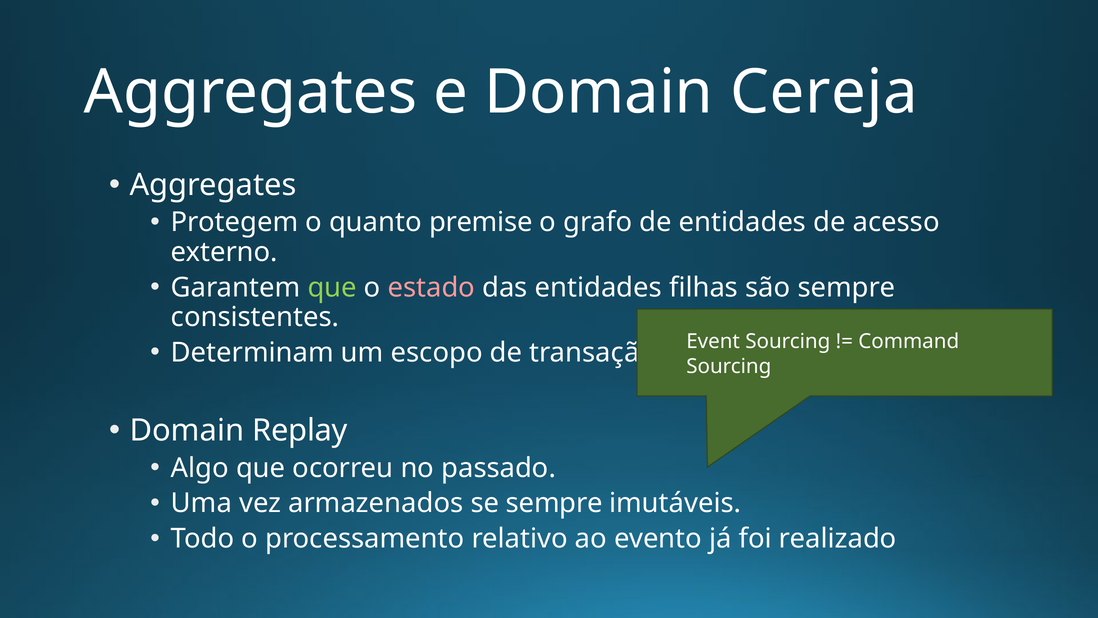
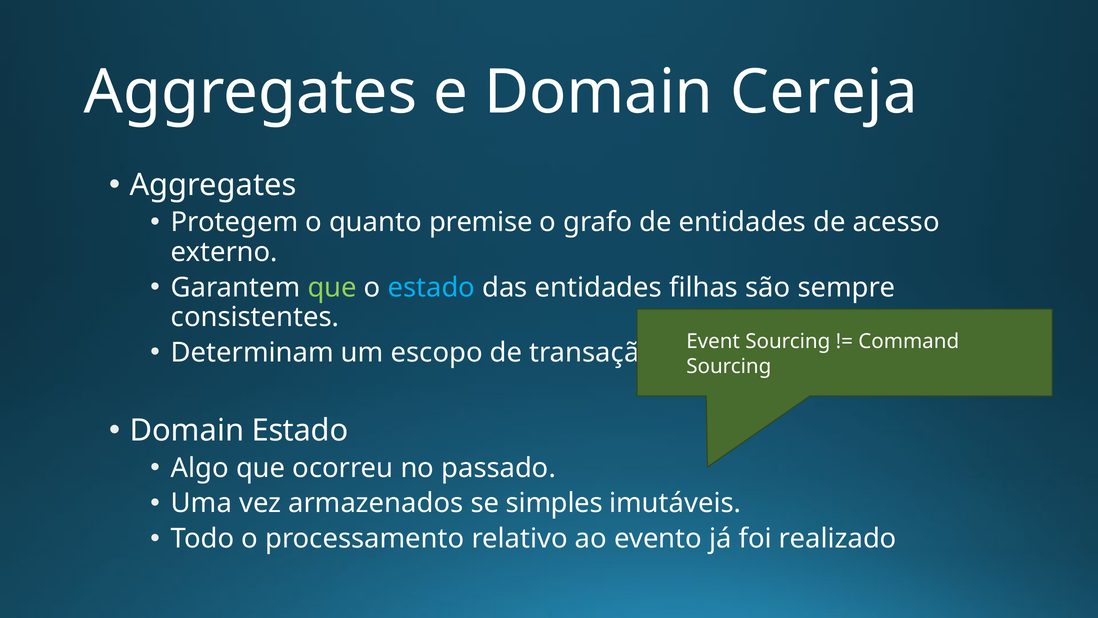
estado colour: pink -> light blue (431, 287)
Domain Replay: Replay -> Estado (300, 431)
se sempre: sempre -> simples (554, 503)
